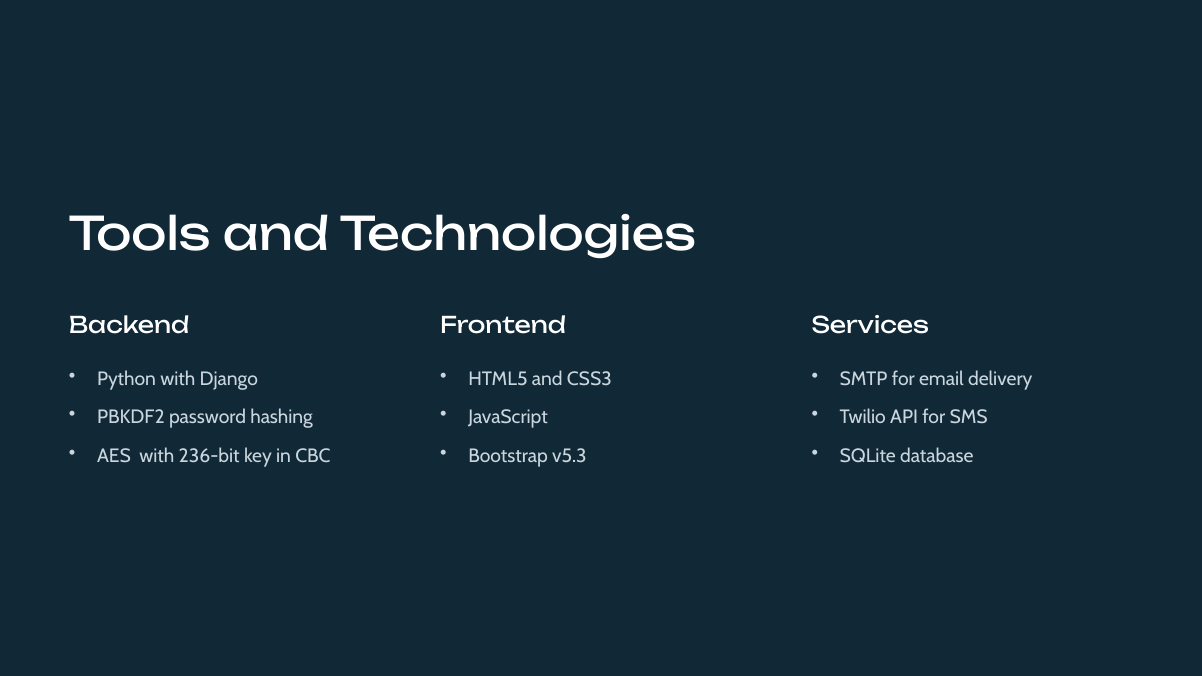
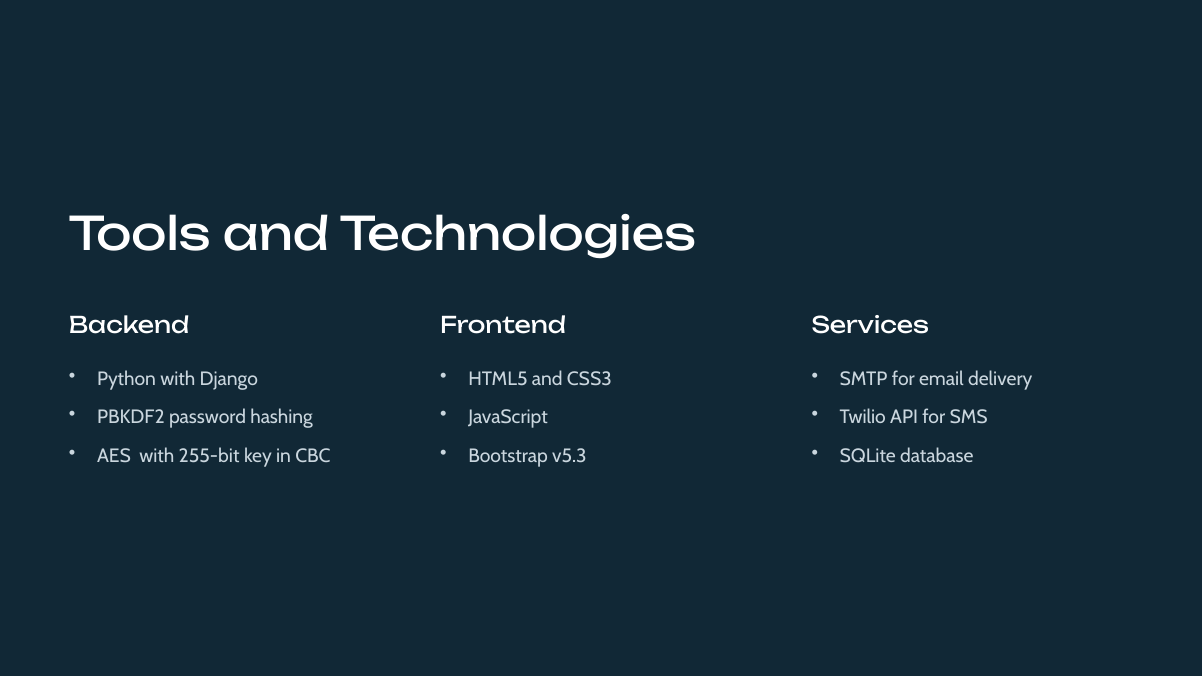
236-bit: 236-bit -> 255-bit (209, 456)
